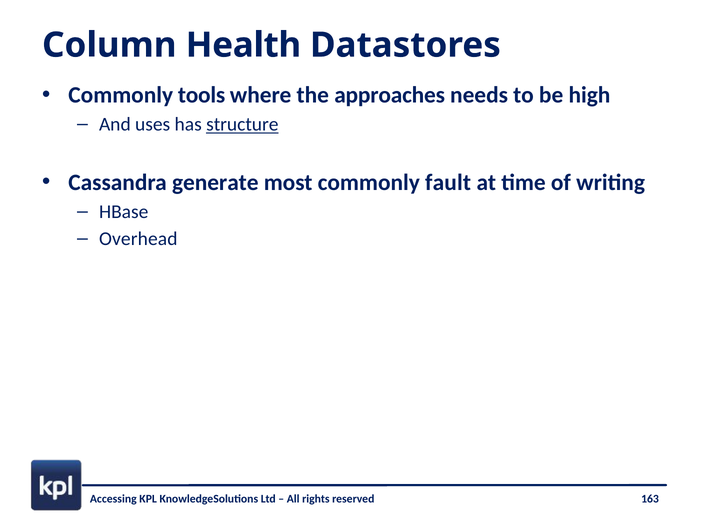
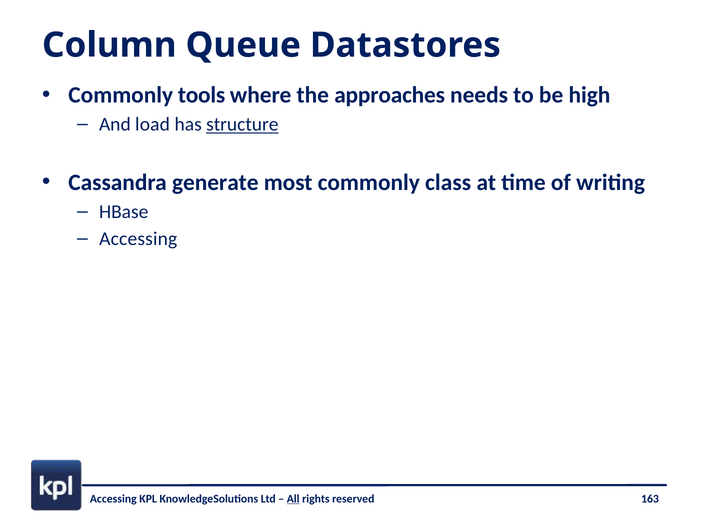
Health: Health -> Queue (243, 45)
uses: uses -> load (153, 124)
fault: fault -> class (448, 182)
Overhead: Overhead -> Accessing (138, 239)
All underline: none -> present (293, 498)
